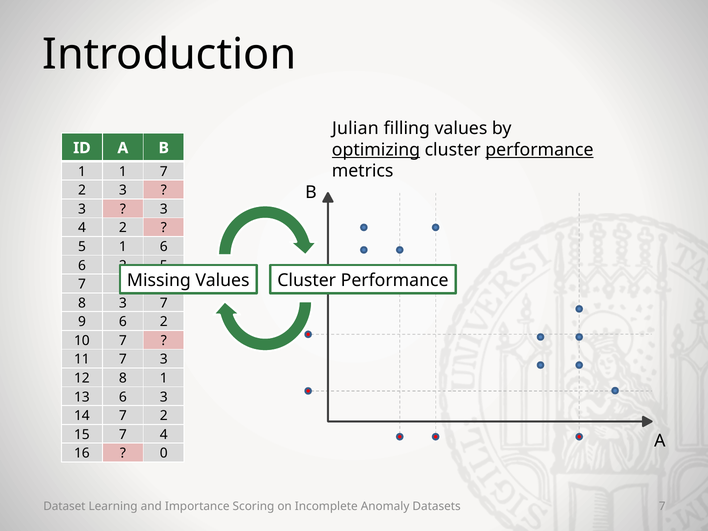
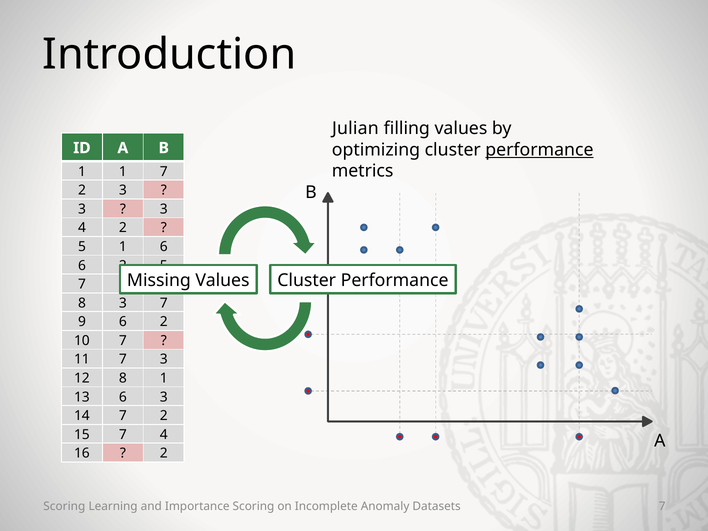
optimizing underline: present -> none (376, 150)
0: 0 -> 2 (164, 453)
Dataset: Dataset -> Scoring (64, 506)
